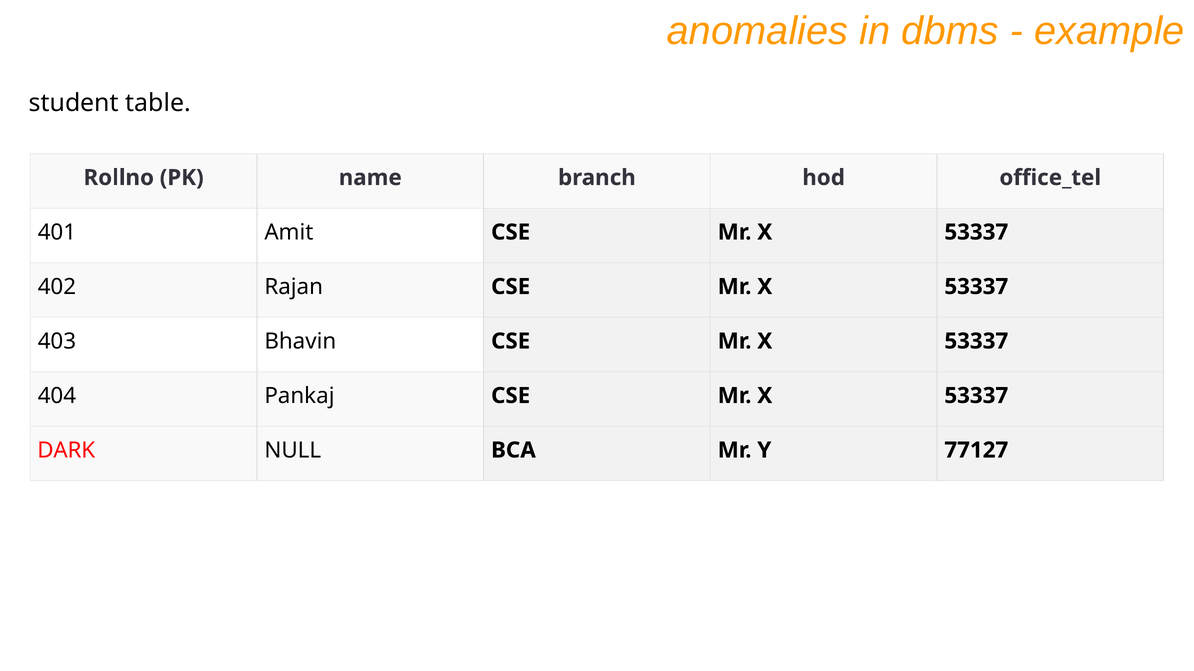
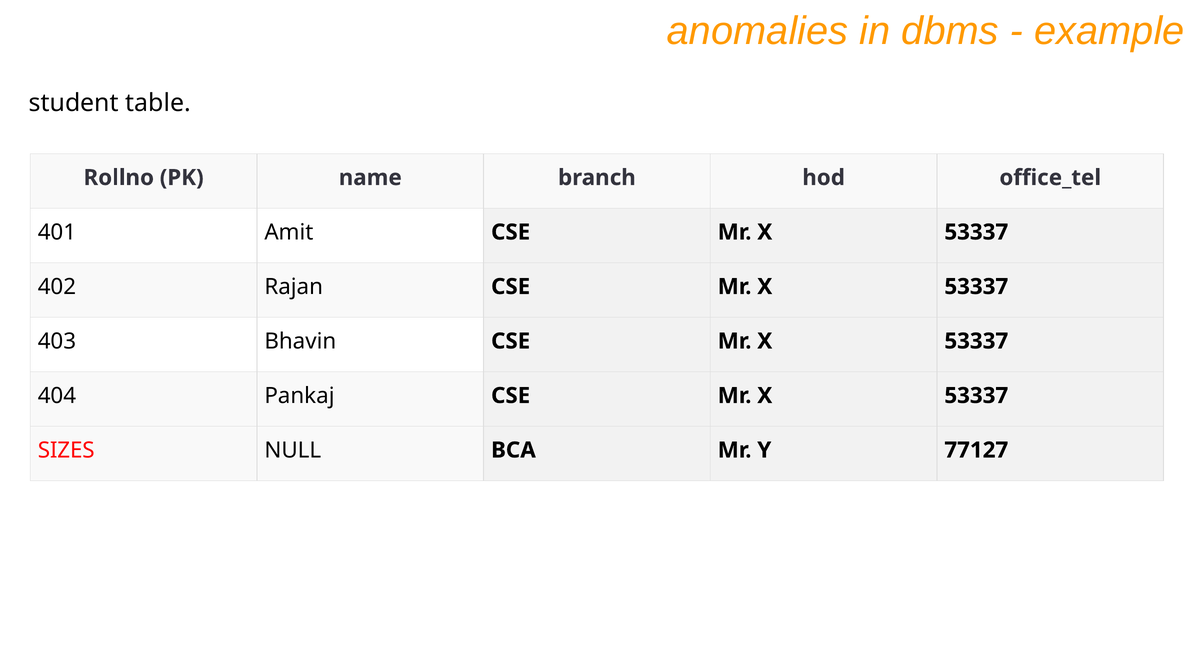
DARK: DARK -> SIZES (66, 451)
